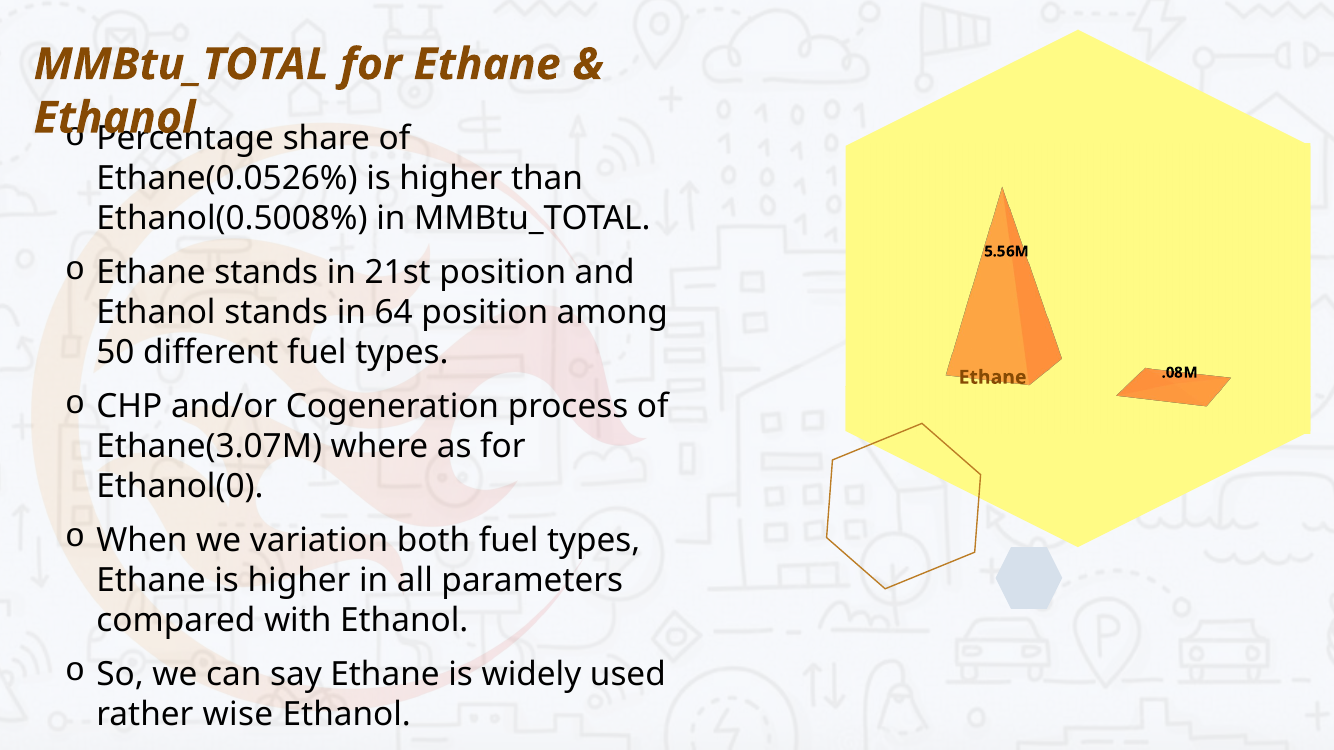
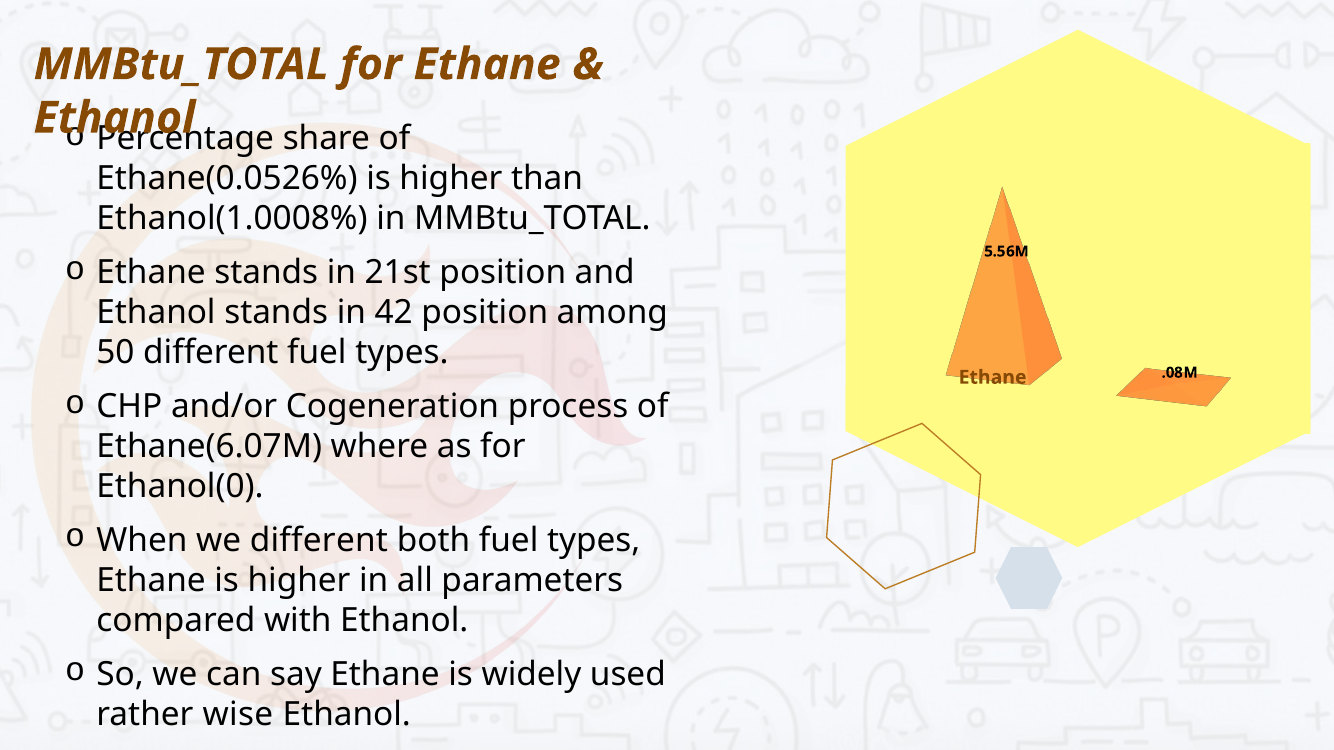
Ethanol(0.5008%: Ethanol(0.5008% -> Ethanol(1.0008% (232, 219)
64: 64 -> 42 (394, 313)
Ethane(3.07M: Ethane(3.07M -> Ethane(6.07M (209, 447)
we variation: variation -> different (319, 541)
